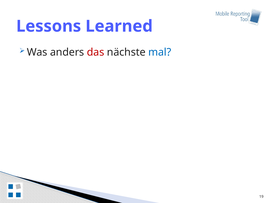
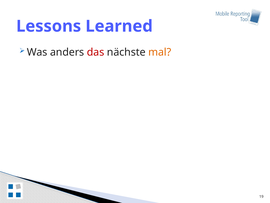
mal colour: blue -> orange (160, 52)
